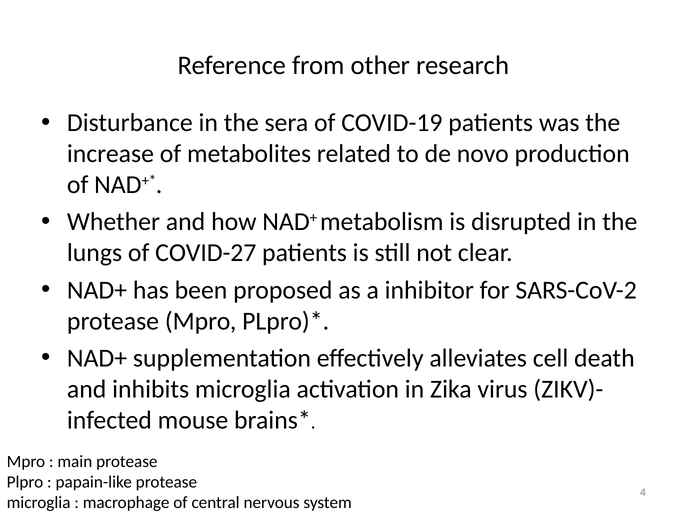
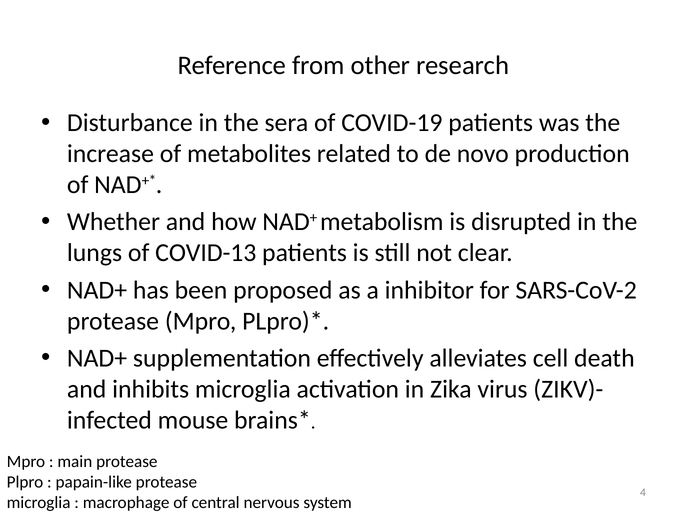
COVID-27: COVID-27 -> COVID-13 (206, 253)
